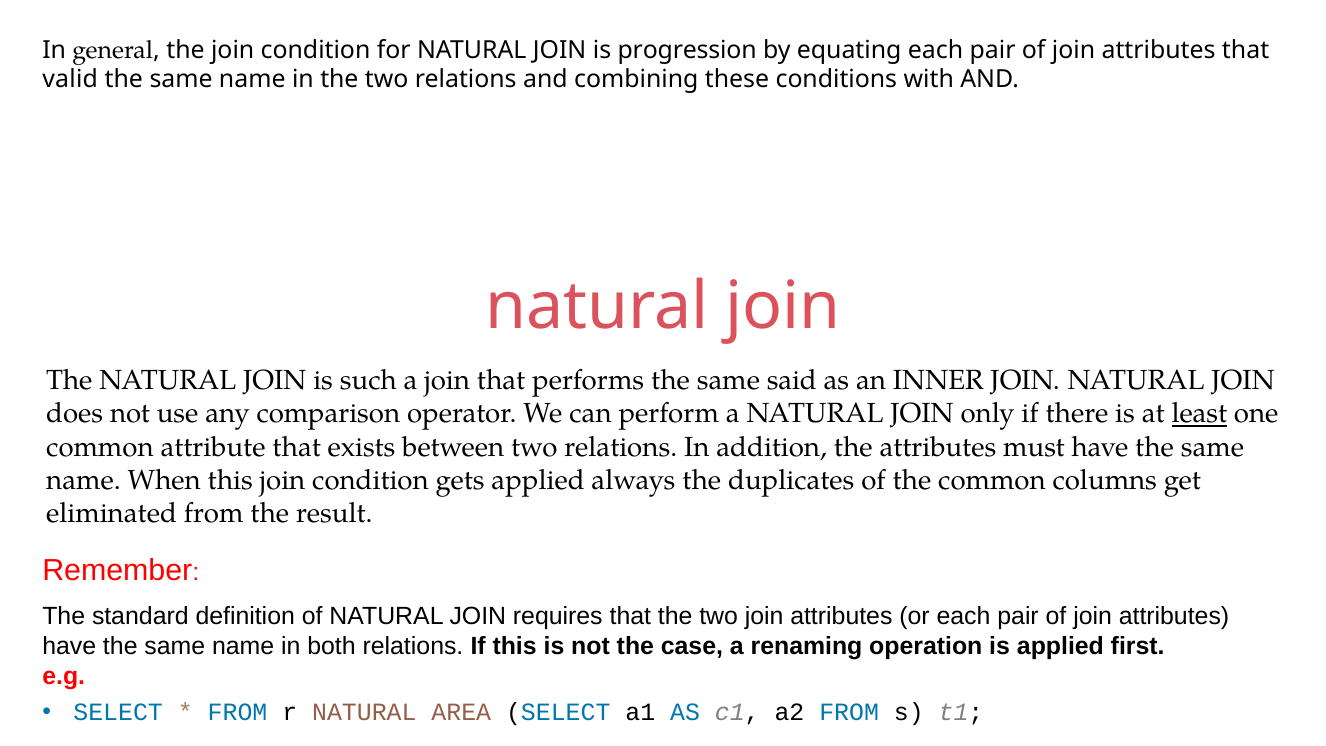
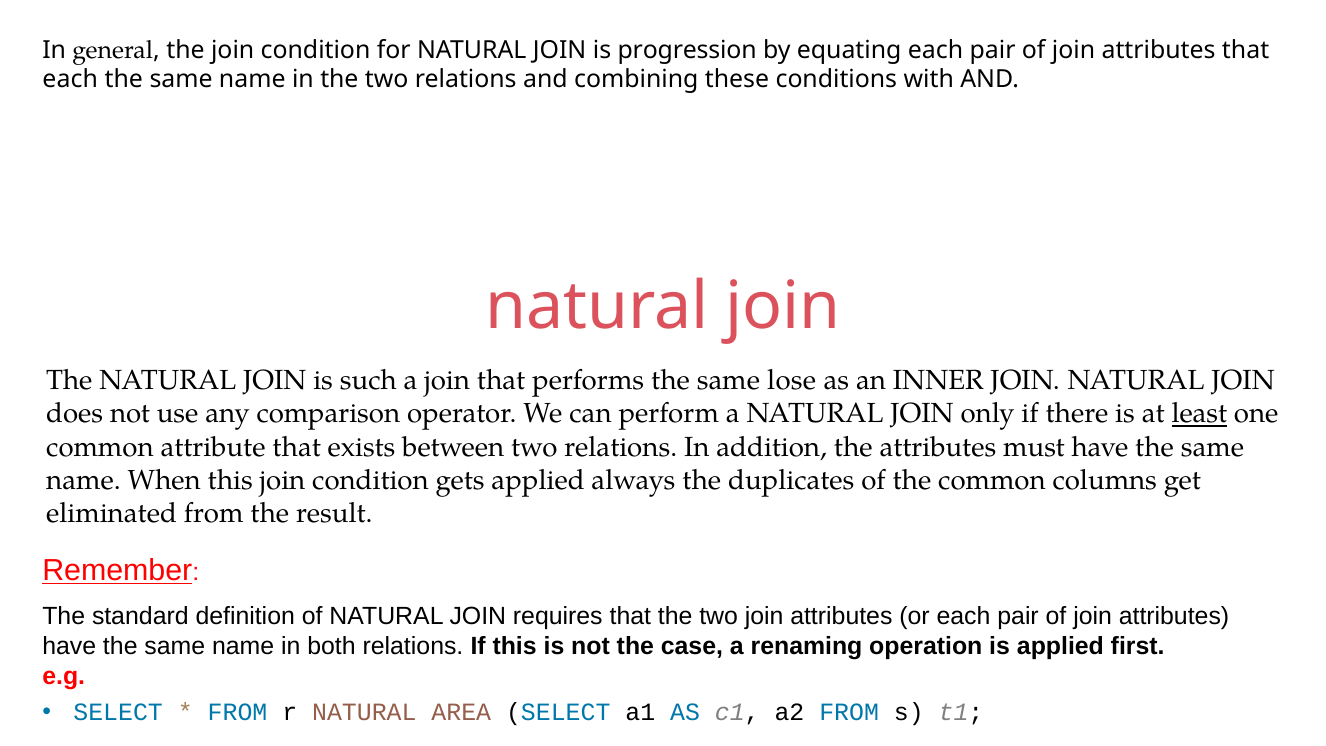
valid: valid -> each (70, 80)
said: said -> lose (792, 381)
Remember underline: none -> present (117, 570)
